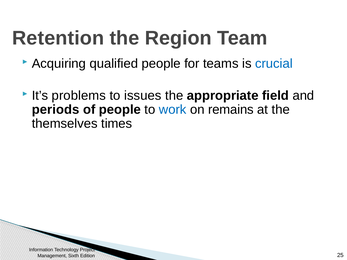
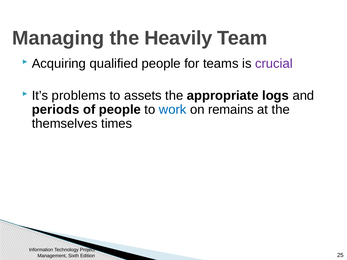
Retention: Retention -> Managing (58, 38)
Region: Region -> Heavily (178, 38)
crucial colour: blue -> purple (274, 64)
issues: issues -> assets (143, 96)
field: field -> logs (276, 96)
